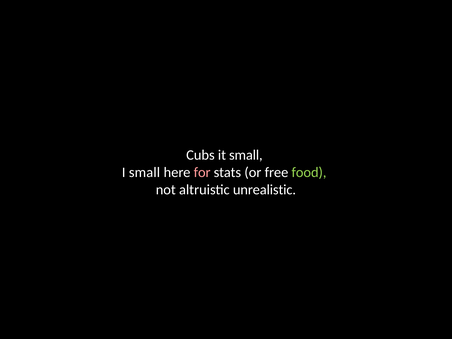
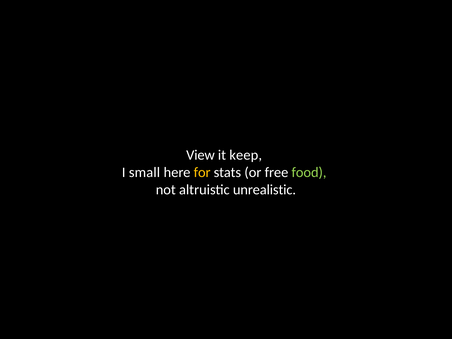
Cubs: Cubs -> View (200, 155)
it small: small -> keep (246, 155)
for colour: pink -> yellow (202, 172)
